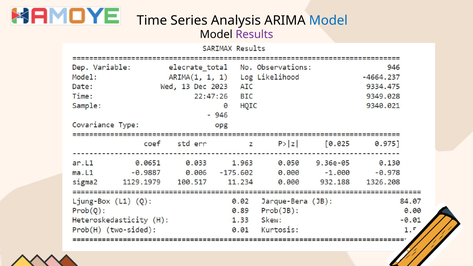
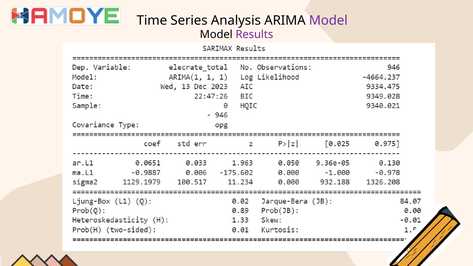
Model colour: blue -> purple (328, 20)
